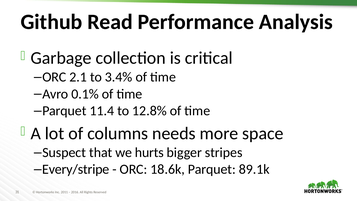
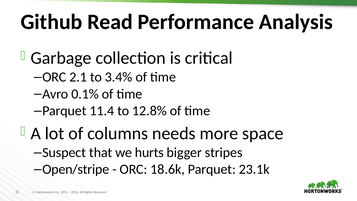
Every/stripe: Every/stripe -> Open/stripe (76, 169)
89.1k: 89.1k -> 23.1k (254, 169)
